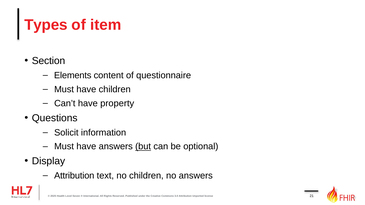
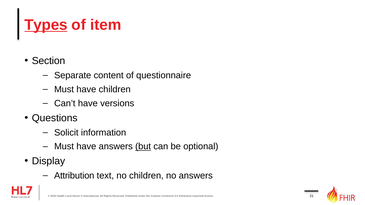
Types underline: none -> present (46, 25)
Elements: Elements -> Separate (73, 76)
property: property -> versions (117, 103)
